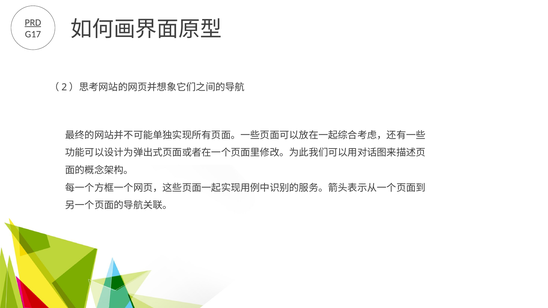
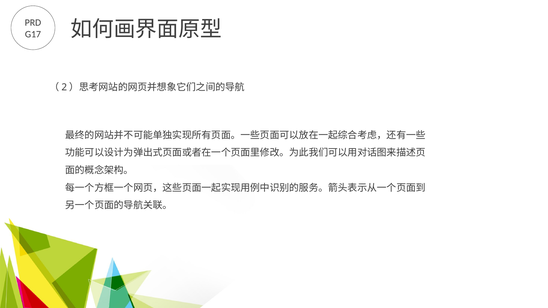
PRD underline: present -> none (33, 23)
